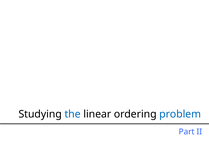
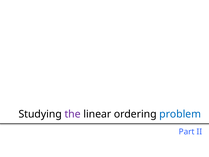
the colour: blue -> purple (73, 114)
